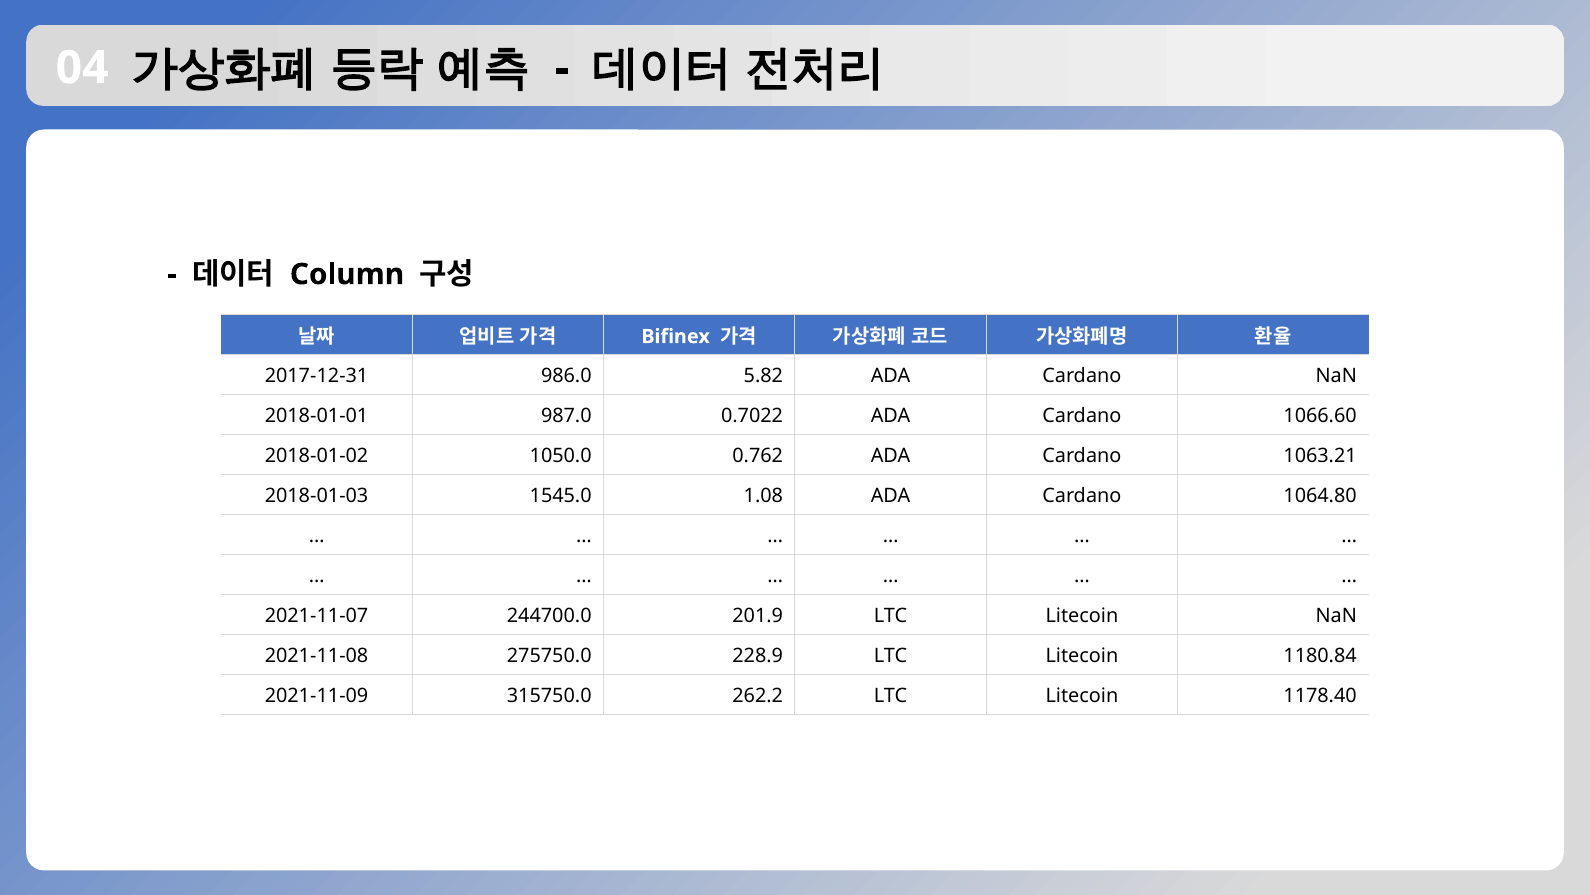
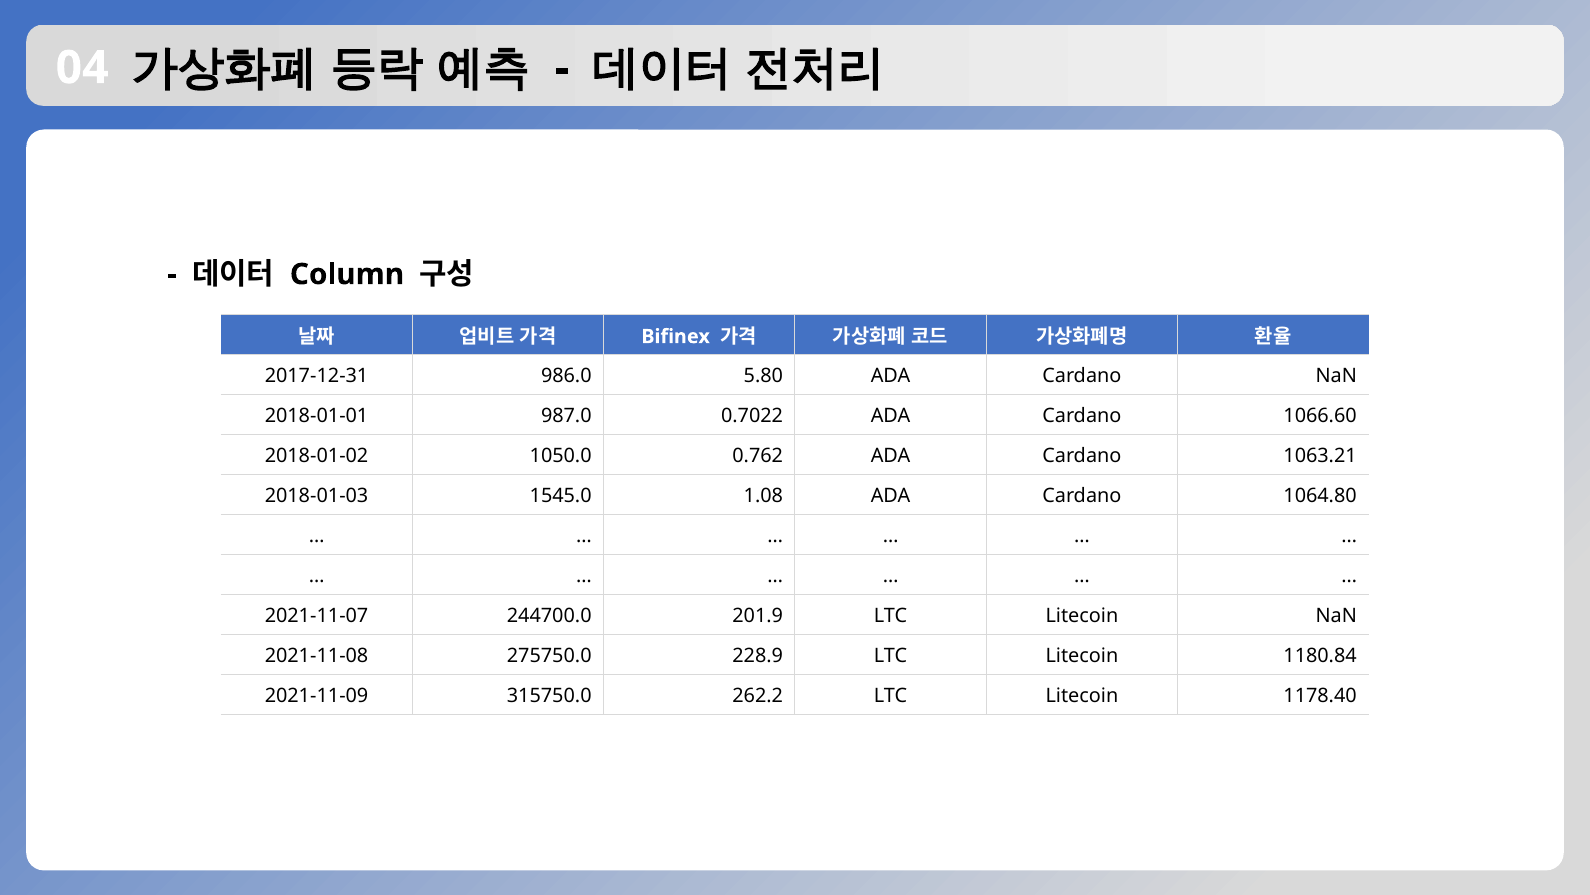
5.82: 5.82 -> 5.80 (763, 375)
